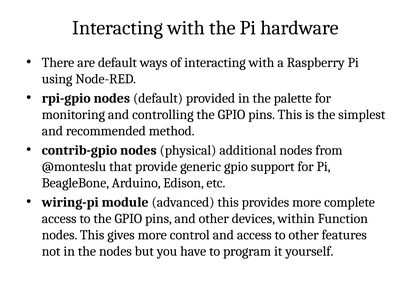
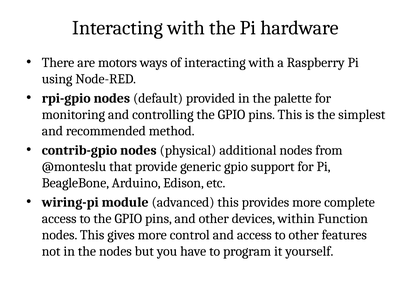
are default: default -> motors (117, 63)
